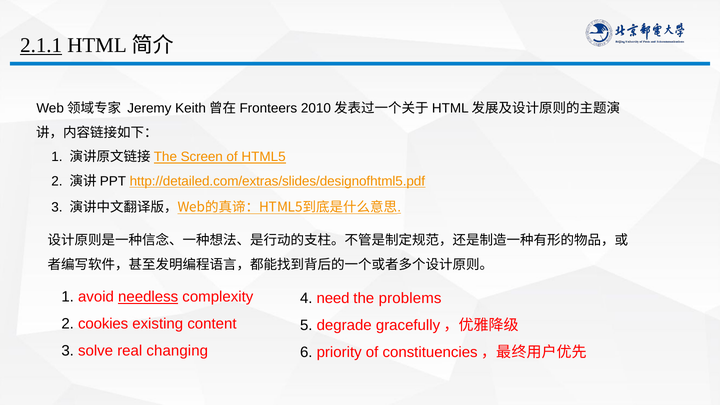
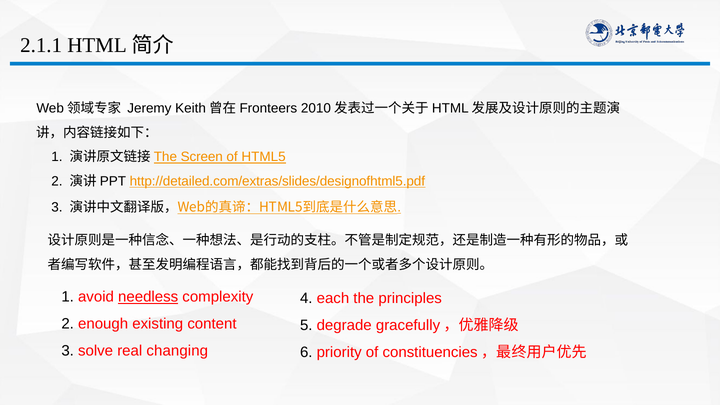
2.1.1 underline: present -> none (41, 45)
need: need -> each (333, 298)
problems: problems -> principles (410, 298)
cookies: cookies -> enough (103, 324)
